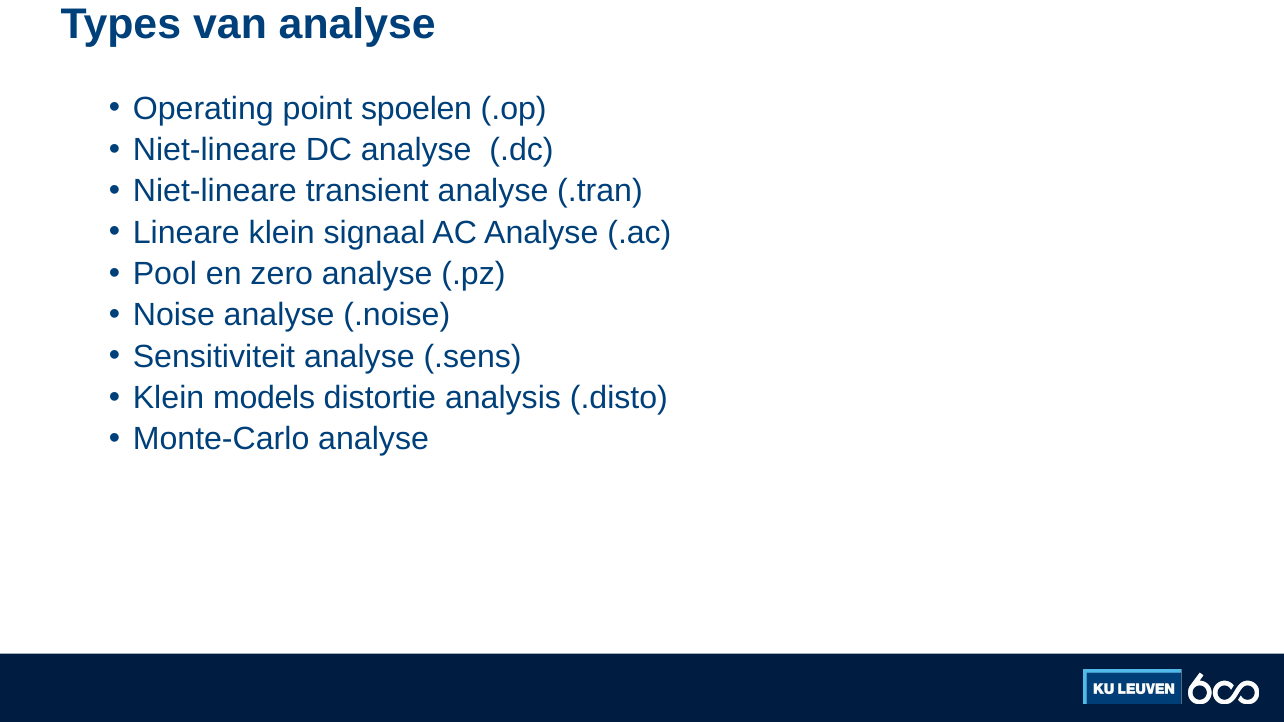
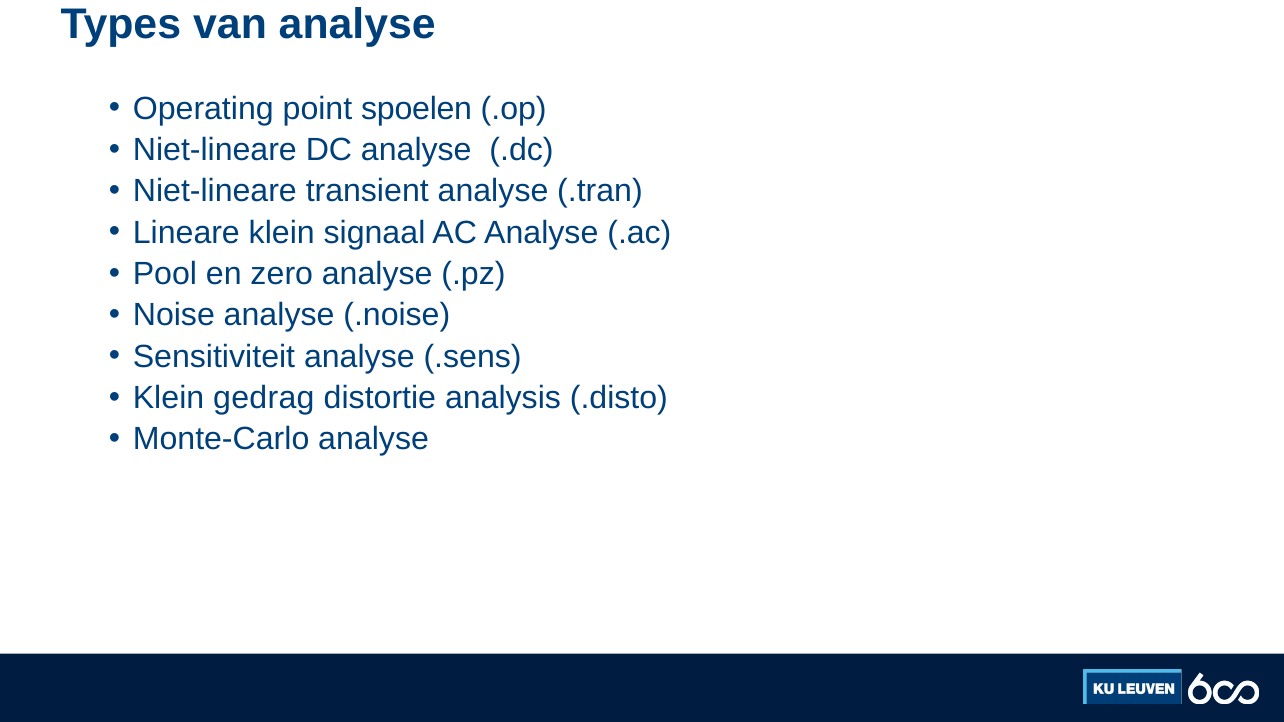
models: models -> gedrag (264, 398)
